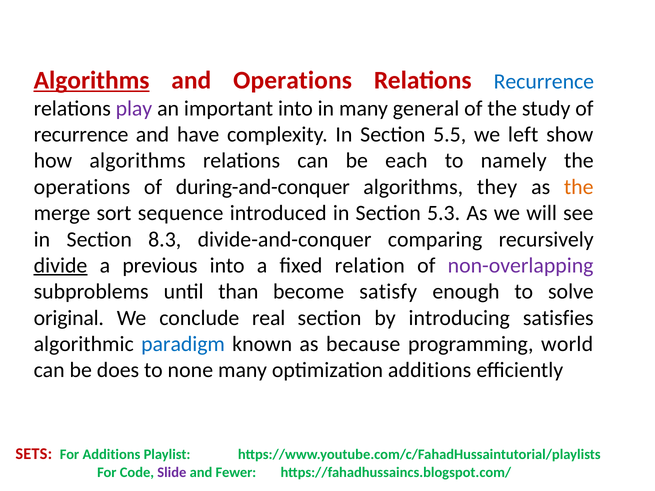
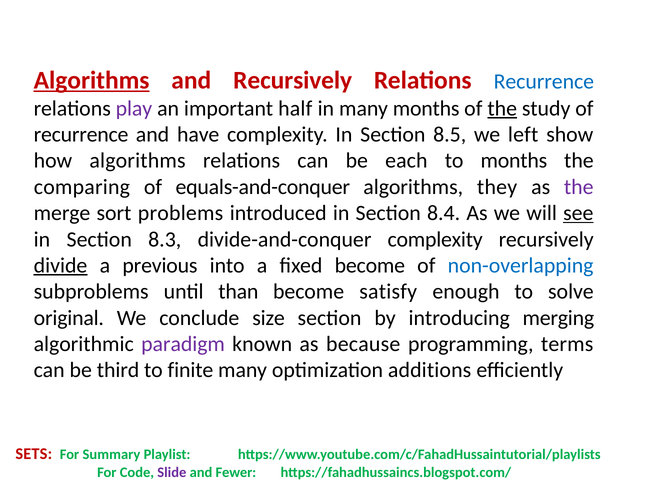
and Operations: Operations -> Recursively (293, 80)
important into: into -> half (295, 108)
many general: general -> months (426, 108)
the underline: none -> present (502, 108)
5.5: 5.5 -> 8.5 (450, 135)
to namely: namely -> months (514, 161)
operations: operations -> comparing (82, 187)
during-and-conquer: during-and-conquer -> equals-and-conquer (263, 187)
the colour: orange -> purple (579, 187)
sequence: sequence -> problems (181, 213)
5.3: 5.3 -> 8.4 (444, 213)
see underline: none -> present (578, 213)
divide-and-conquer comparing: comparing -> complexity (435, 239)
fixed relation: relation -> become (370, 266)
non-overlapping colour: purple -> blue (521, 266)
real: real -> size (269, 318)
satisfies: satisfies -> merging (558, 318)
paradigm colour: blue -> purple (183, 344)
world: world -> terms (567, 344)
does: does -> third (118, 370)
none: none -> finite (190, 370)
For Additions: Additions -> Summary (111, 455)
